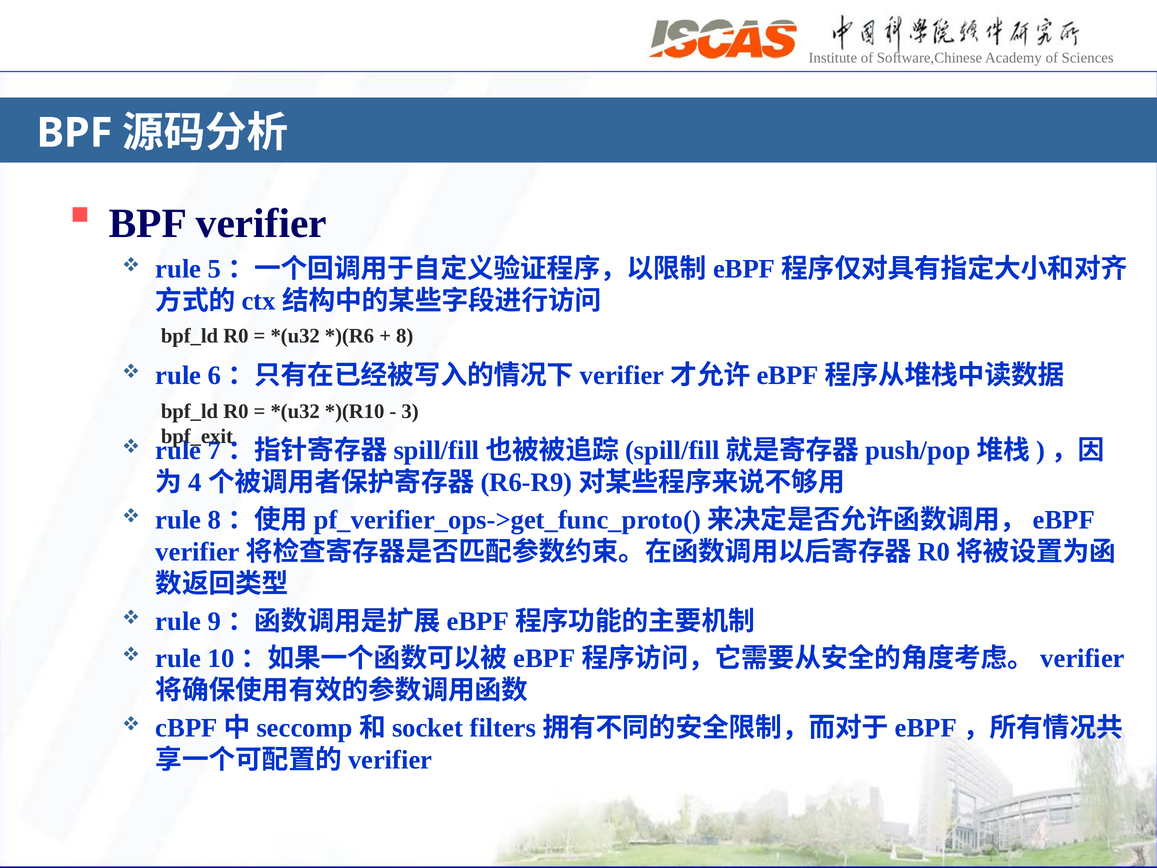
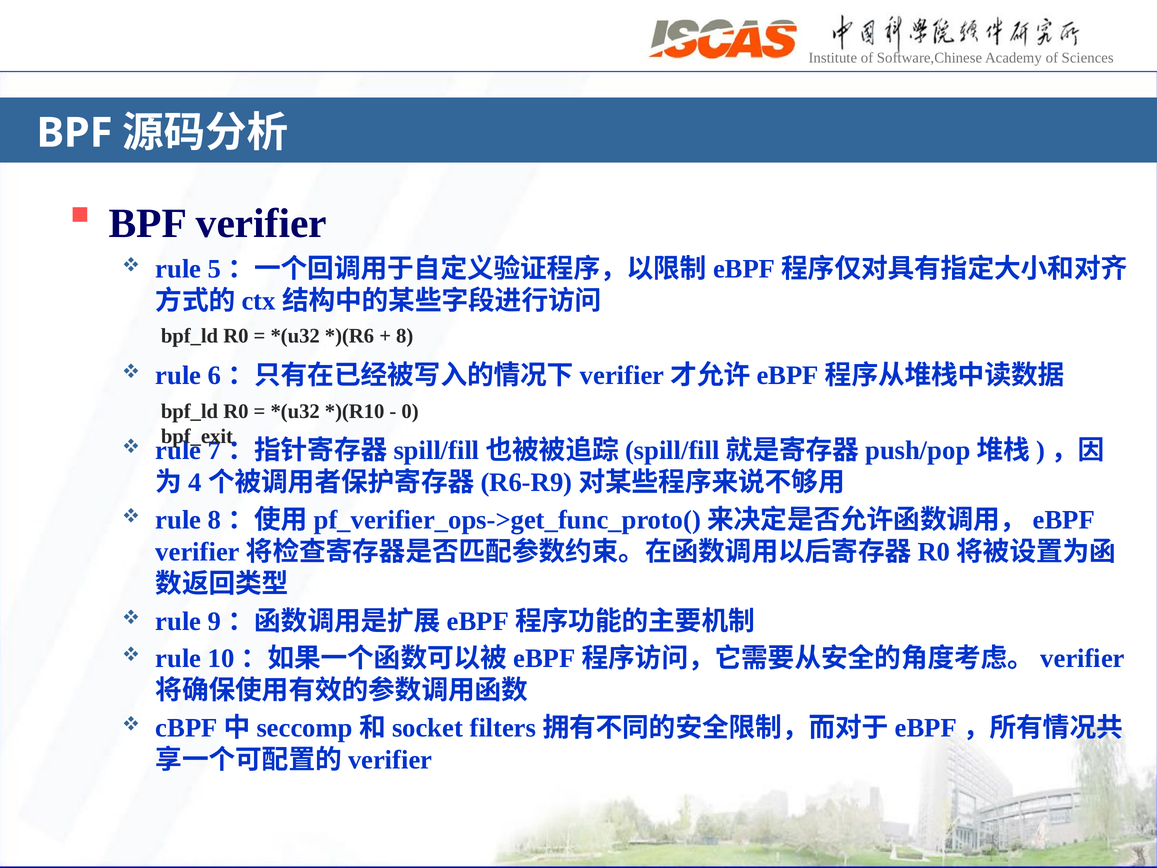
3: 3 -> 0 (410, 411)
